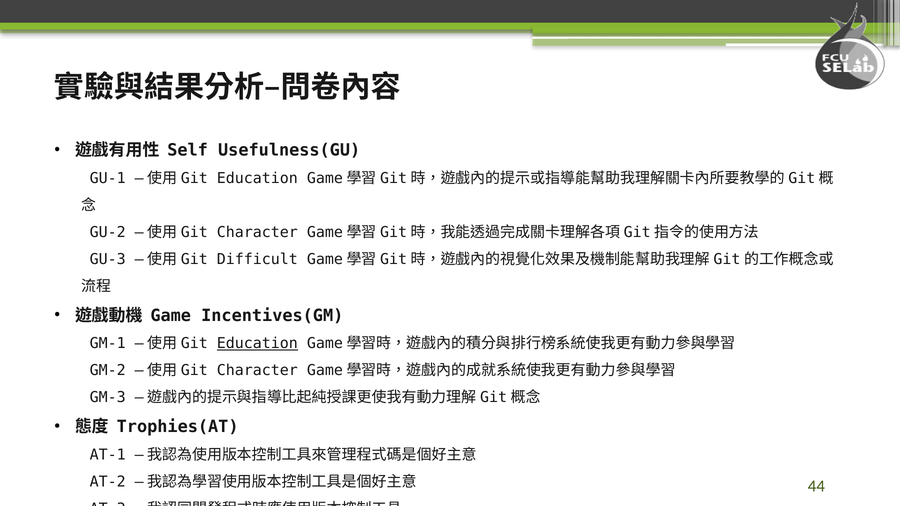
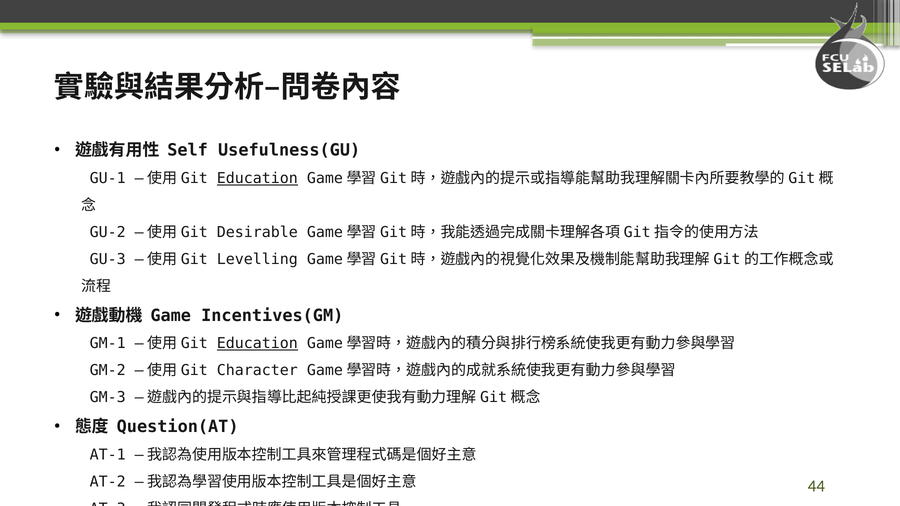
Education underline: none -> present (257, 178)
Character: Character -> Desirable (257, 232)
Difficult: Difficult -> Levelling (257, 259)
Trophies(AT: Trophies(AT -> Question(AT (178, 427)
